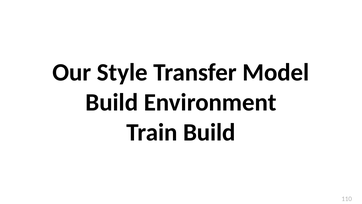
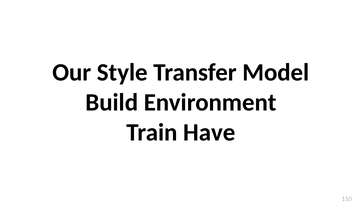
Train Build: Build -> Have (209, 132)
